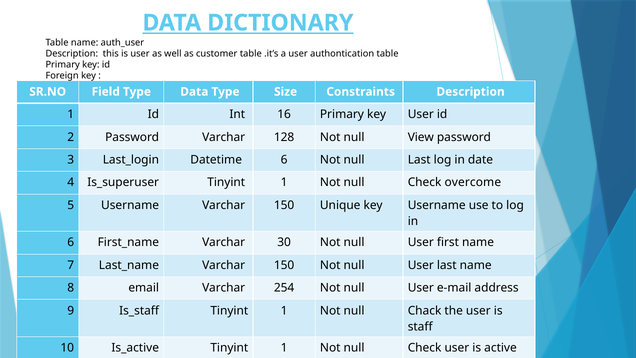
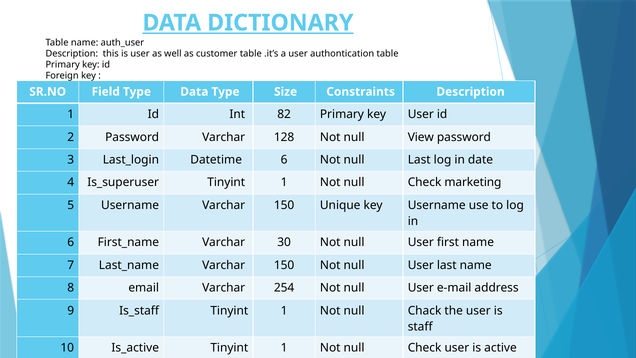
16: 16 -> 82 (284, 114)
overcome: overcome -> marketing (473, 182)
